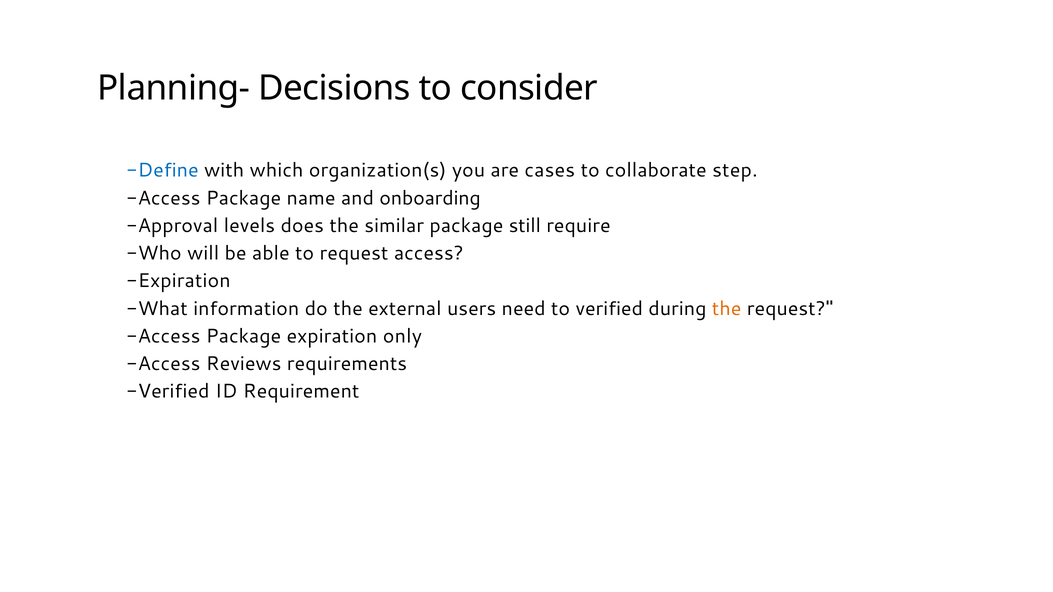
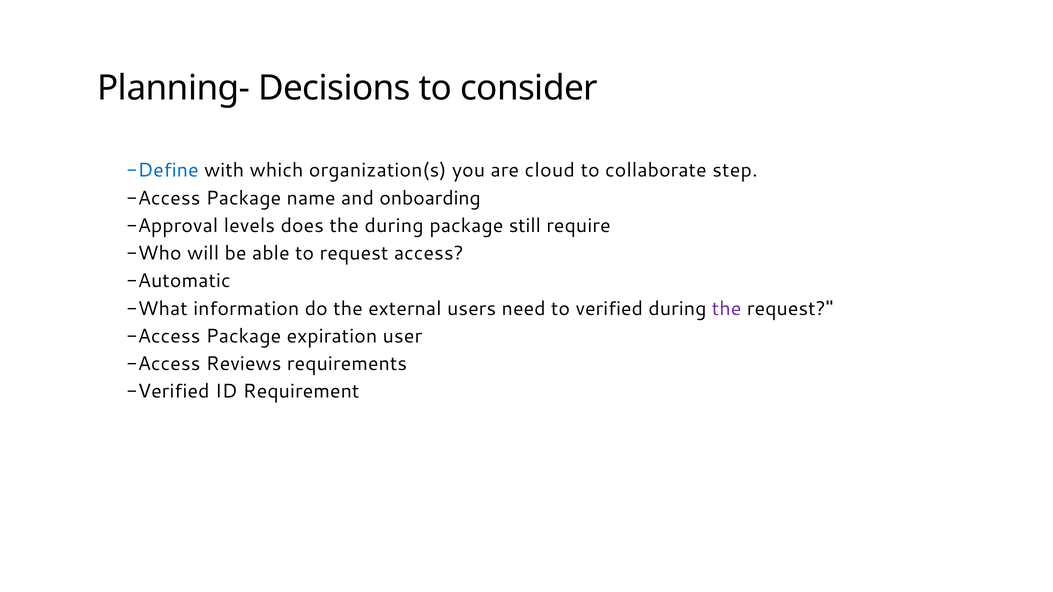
cases: cases -> cloud (550, 170)
the similar: similar -> during (394, 226)
Expiration: Expiration -> Automatic (178, 281)
the colour: orange -> purple (727, 309)
only: only -> user (402, 336)
